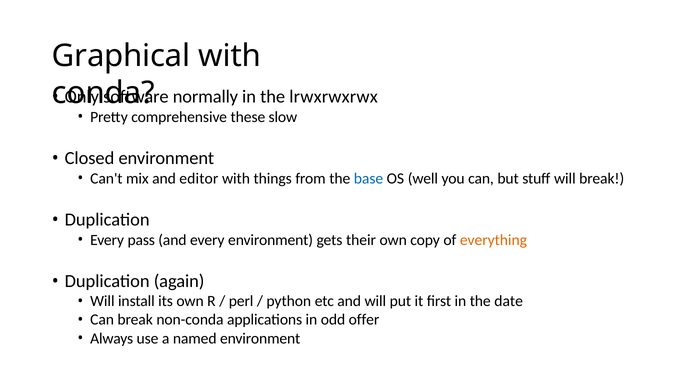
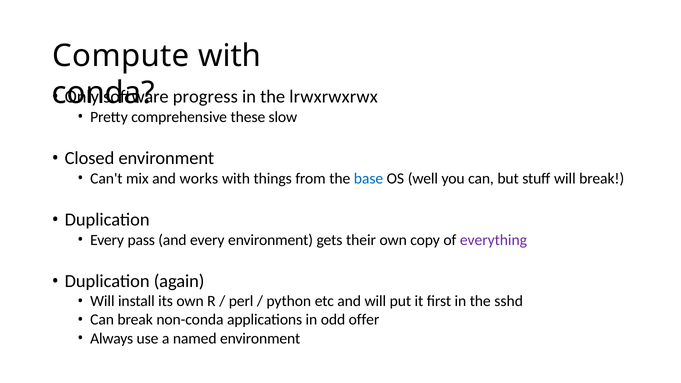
Graphical: Graphical -> Compute (121, 56)
normally: normally -> progress (205, 97)
editor: editor -> works (199, 178)
everything colour: orange -> purple (493, 240)
date: date -> sshd (509, 301)
